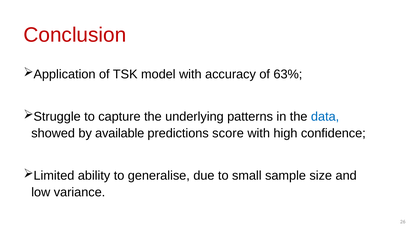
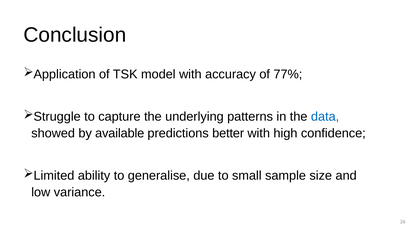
Conclusion colour: red -> black (75, 35)
63%: 63% -> 77% (288, 74)
score: score -> better (228, 133)
